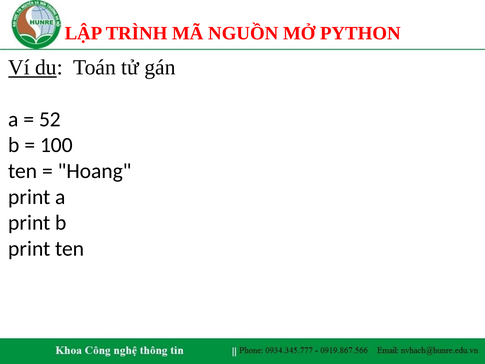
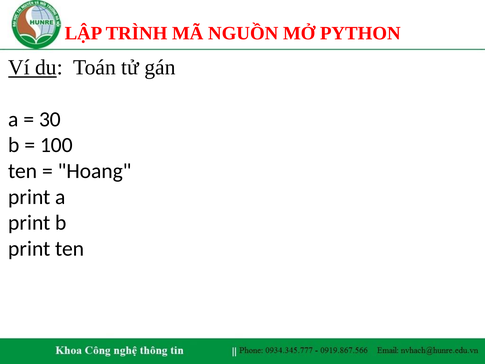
52: 52 -> 30 (50, 119)
